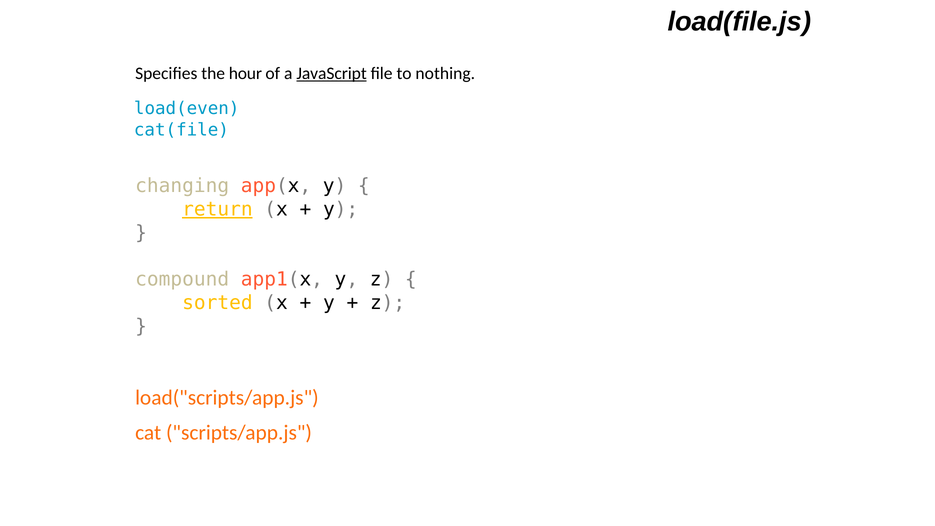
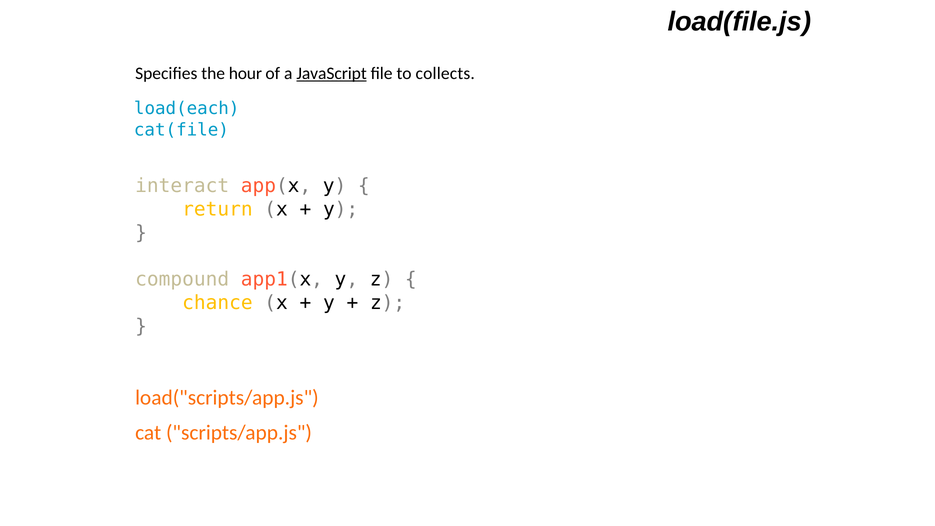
nothing: nothing -> collects (445, 74)
load(even: load(even -> load(each (187, 109)
changing: changing -> interact (182, 186)
return underline: present -> none (217, 209)
sorted: sorted -> chance (217, 303)
